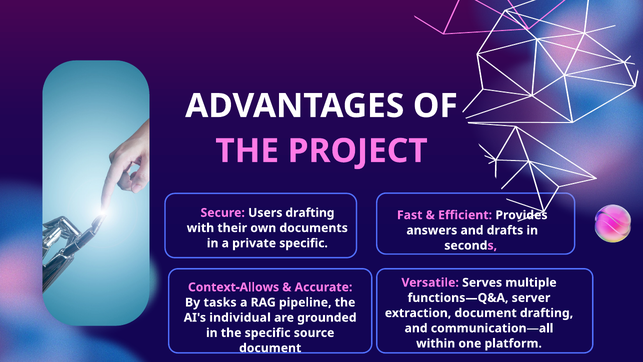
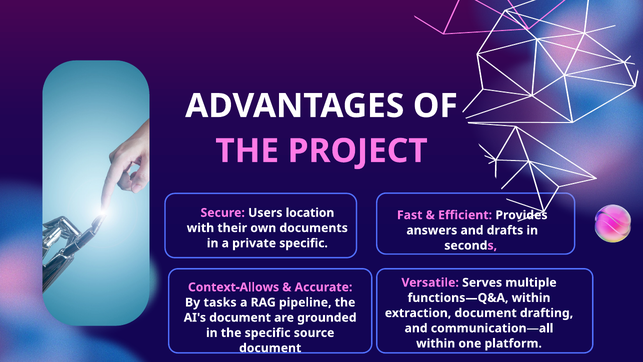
Users drafting: drafting -> location (310, 213)
functions—Q&A server: server -> within (531, 298)
AI's individual: individual -> document (240, 317)
